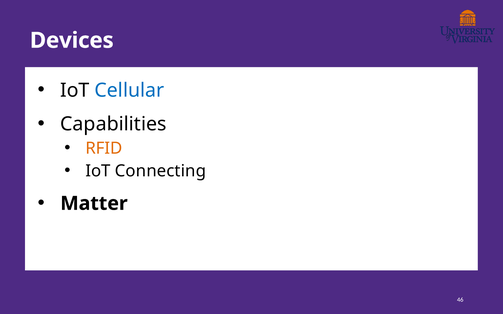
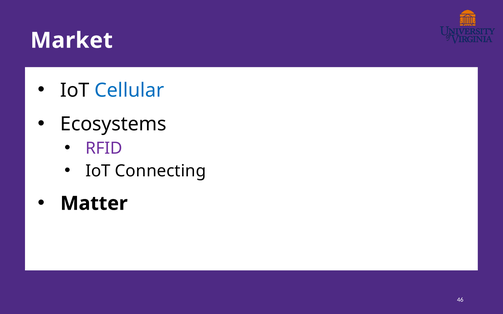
Devices: Devices -> Market (72, 40)
Capabilities: Capabilities -> Ecosystems (113, 124)
RFID colour: orange -> purple (104, 148)
